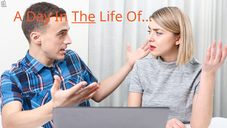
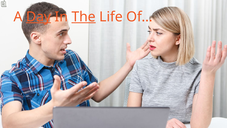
Day underline: none -> present (39, 17)
